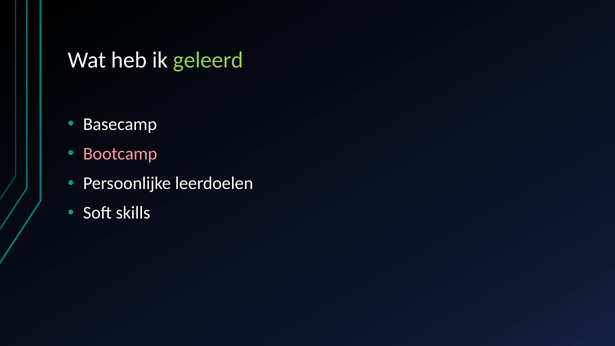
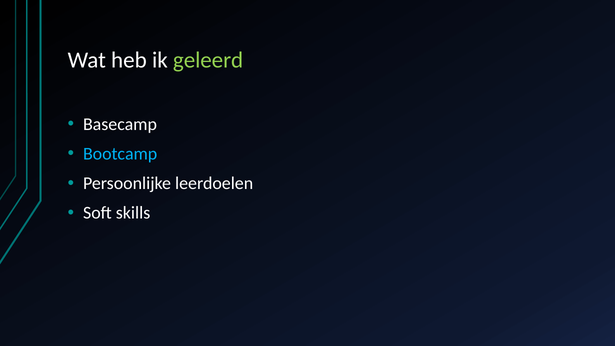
Bootcamp colour: pink -> light blue (120, 154)
